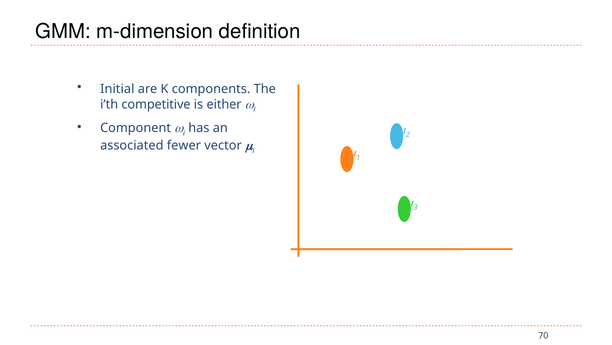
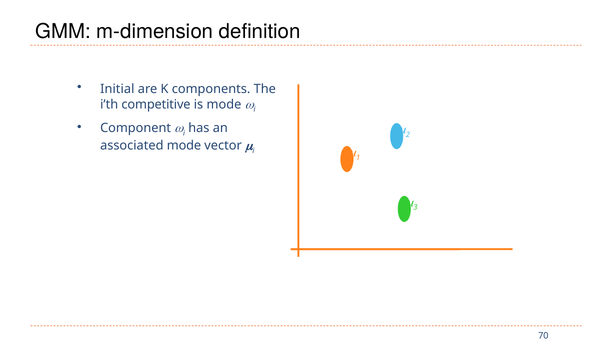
is either: either -> mode (224, 104)
associated fewer: fewer -> mode (184, 145)
